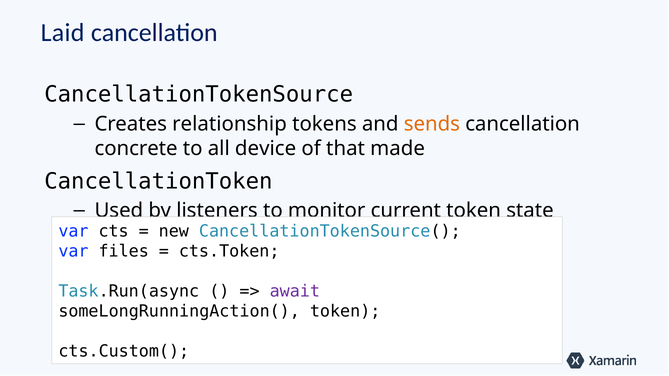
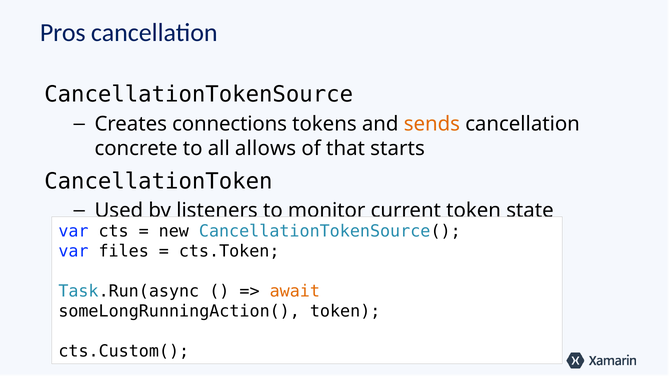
Laid: Laid -> Pros (63, 33)
relationship: relationship -> connections (230, 124)
device: device -> allows (266, 148)
made: made -> starts (398, 148)
await colour: purple -> orange (295, 292)
